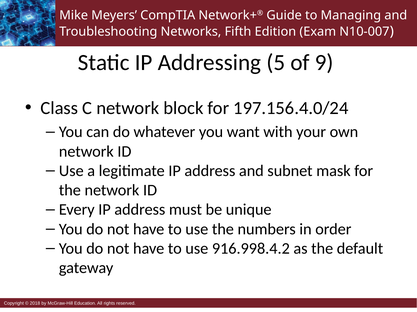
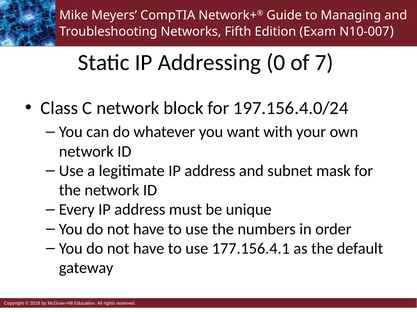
5: 5 -> 0 (276, 63)
9: 9 -> 7 (324, 63)
916.998.4.2: 916.998.4.2 -> 177.156.4.1 (251, 249)
